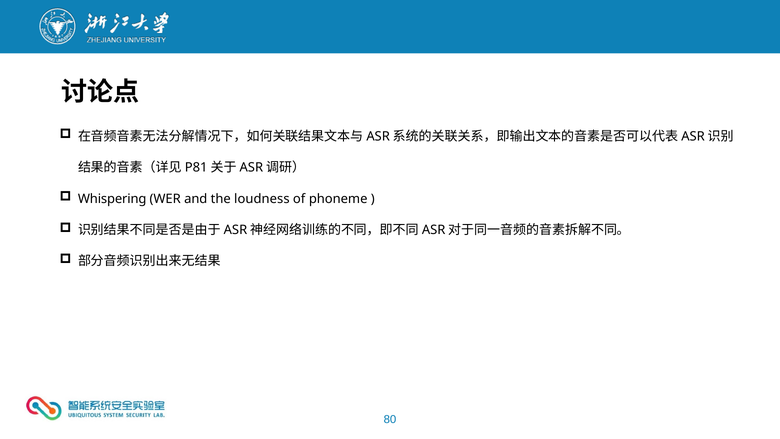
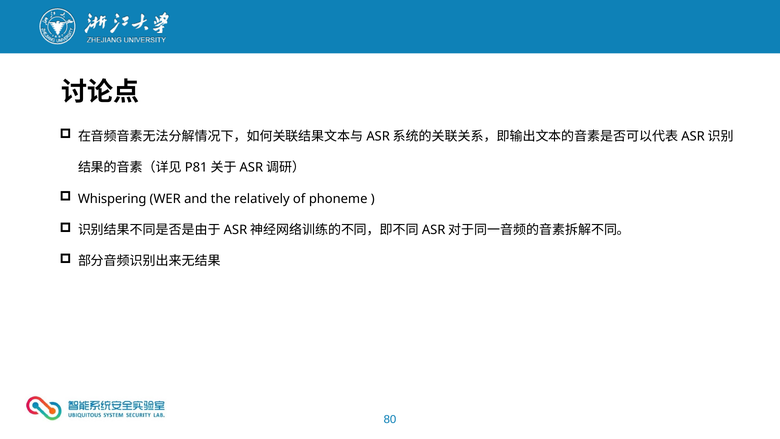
loudness: loudness -> relatively (262, 199)
